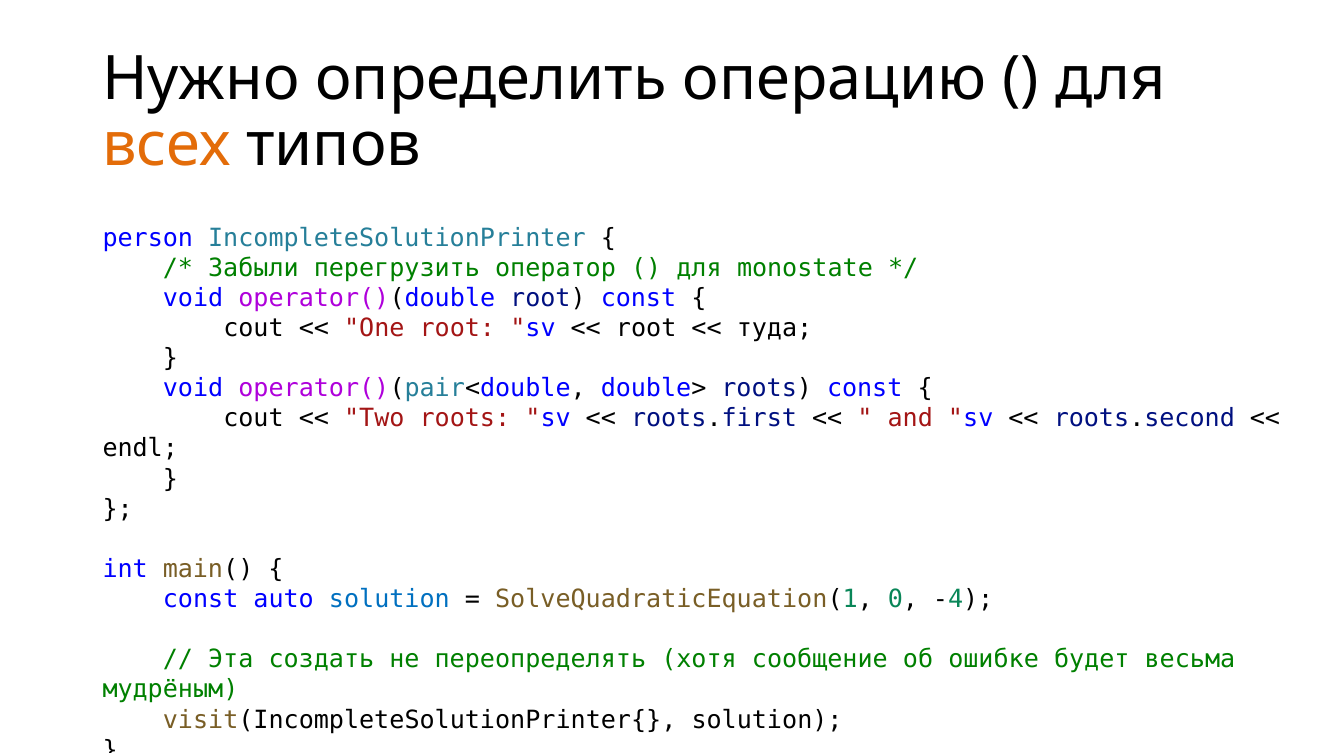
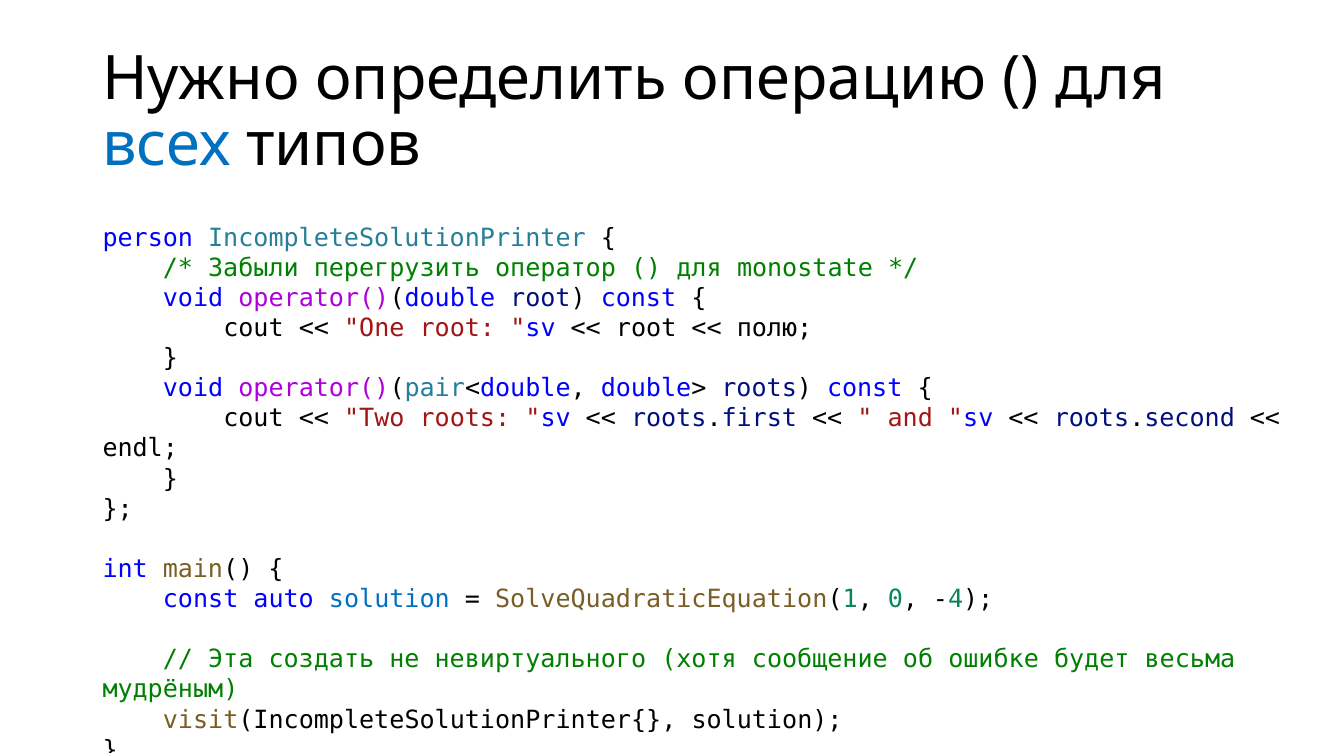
всех colour: orange -> blue (166, 146)
туда: туда -> полю (775, 328)
переопределять: переопределять -> невиртуального (540, 660)
